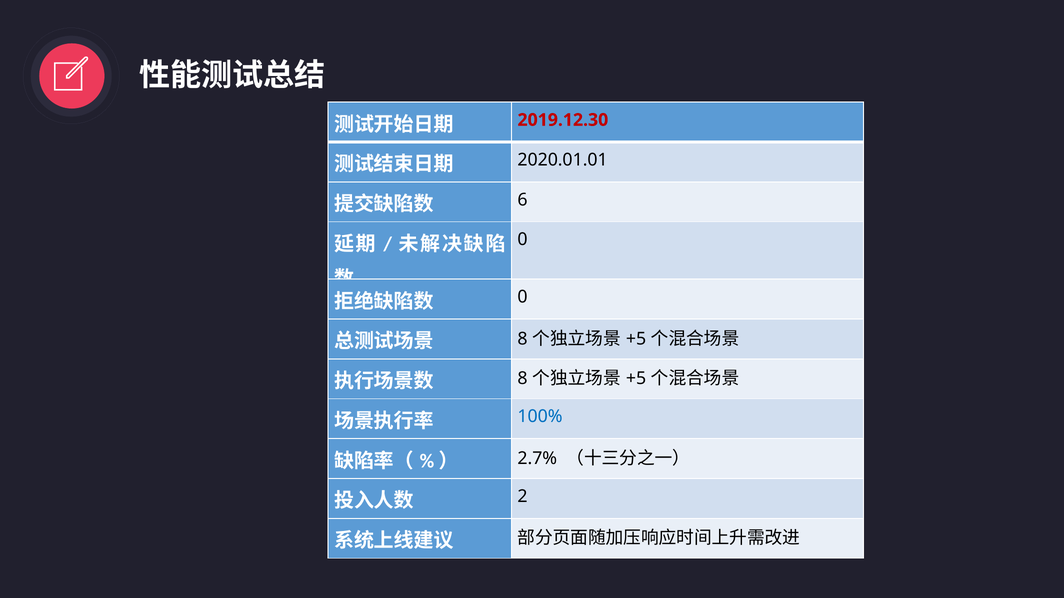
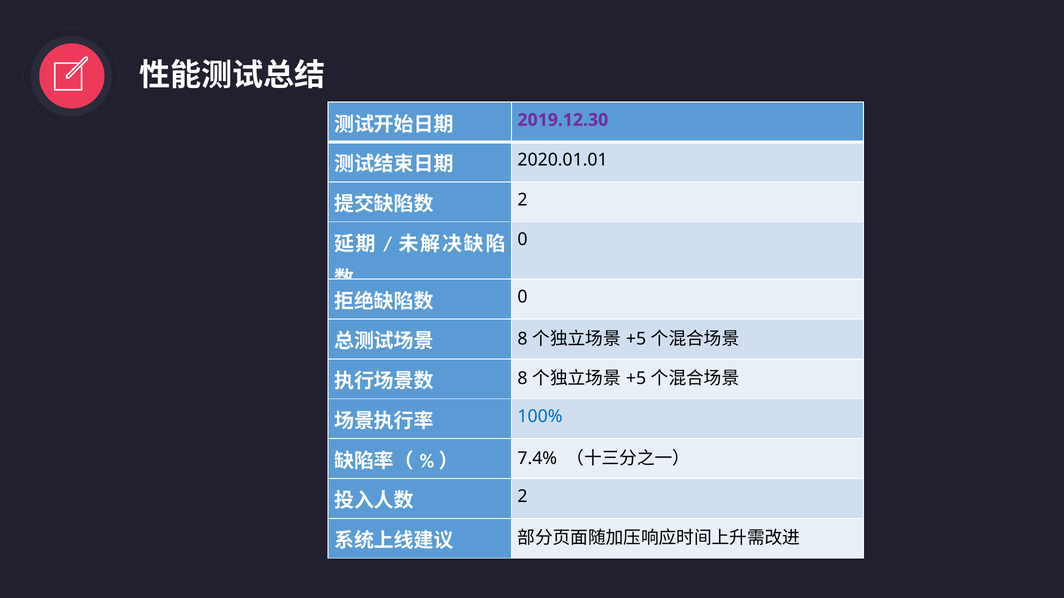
2019.12.30 colour: red -> purple (563, 120)
6: 6 -> 2 (523, 200)
2.7%: 2.7% -> 7.4% (537, 459)
